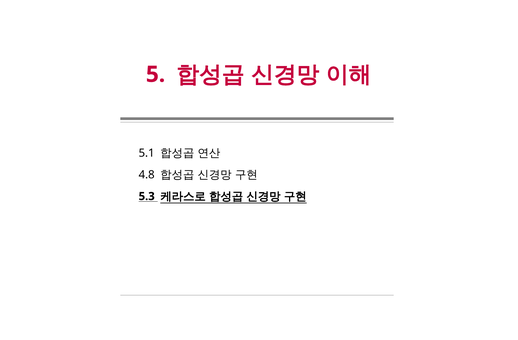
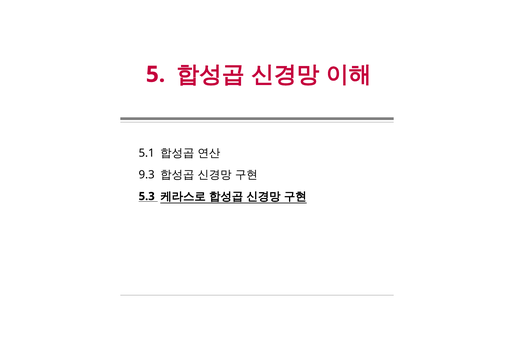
4.8: 4.8 -> 9.3 (147, 175)
